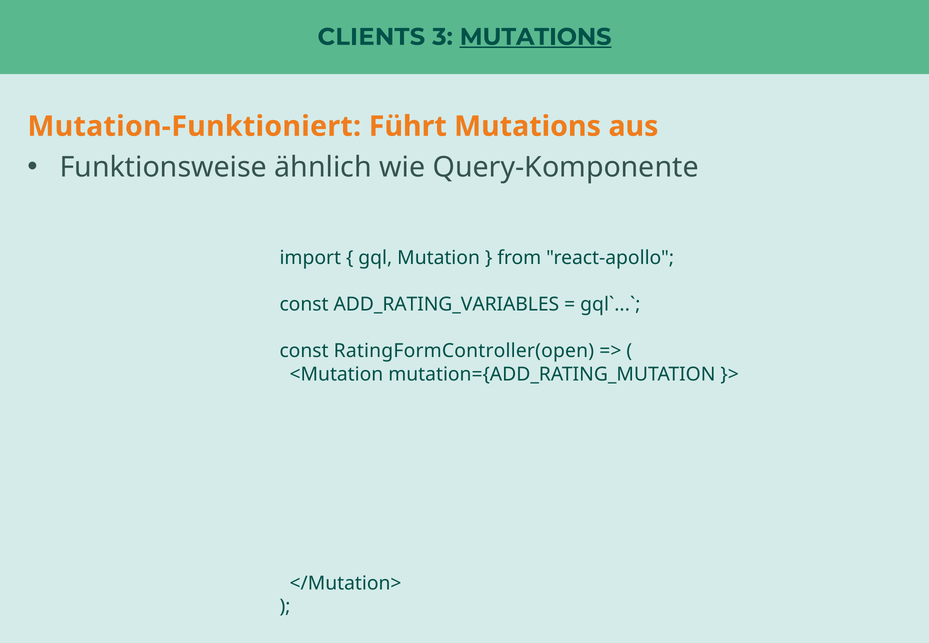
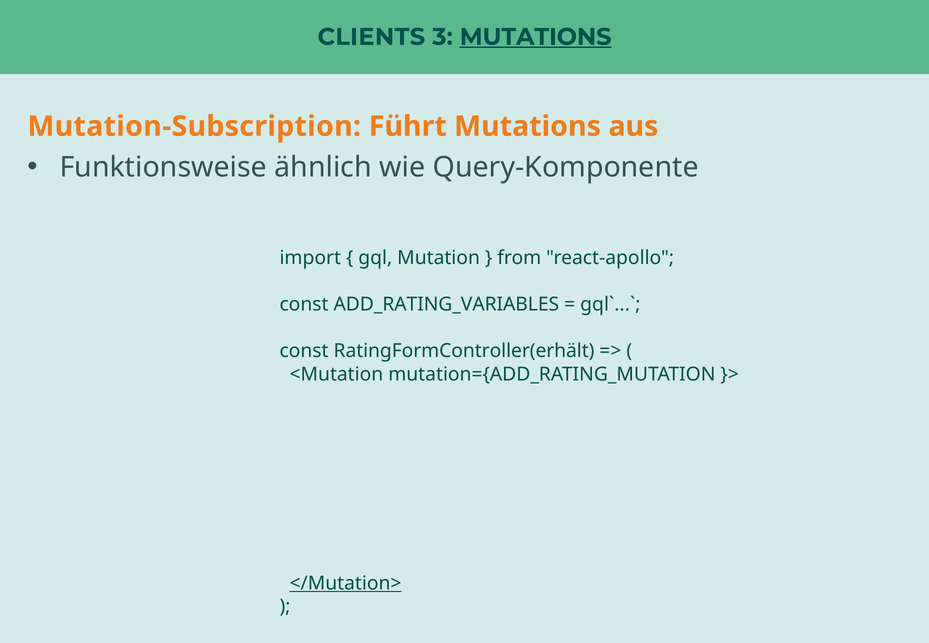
Mutation-Funktioniert: Mutation-Funktioniert -> Mutation-Subscription (194, 126)
RatingFormController(open: RatingFormController(open -> RatingFormController(erhält (464, 351)
</Mutation> underline: none -> present (346, 583)
